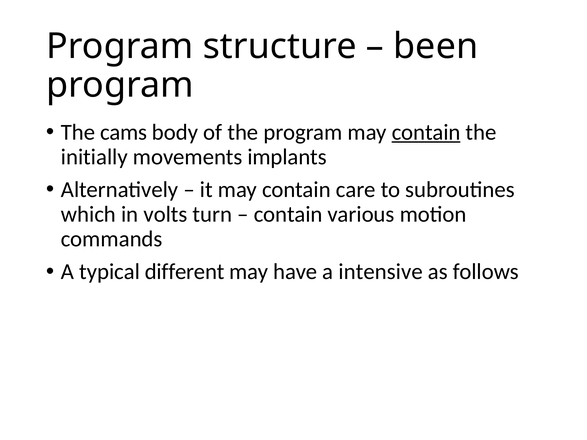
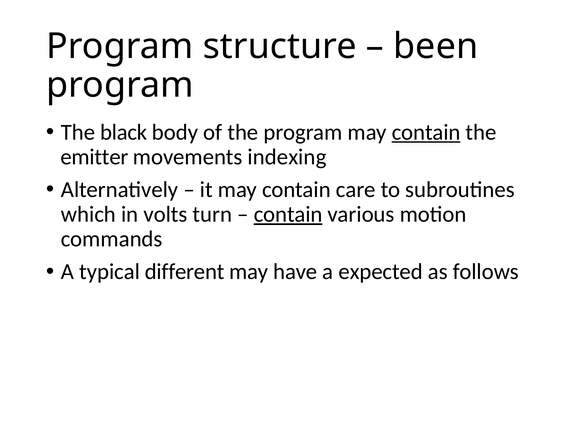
cams: cams -> black (124, 132)
initially: initially -> emitter (94, 157)
implants: implants -> indexing (287, 157)
contain underline: none -> present (288, 214)
intensive: intensive -> expected (381, 272)
